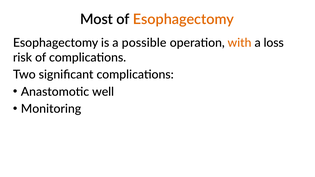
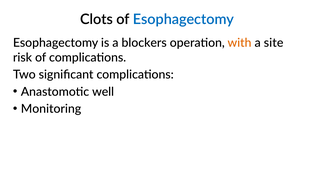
Most: Most -> Clots (96, 20)
Esophagectomy colour: orange -> blue (183, 20)
possible: possible -> blockers (144, 43)
loss: loss -> site (274, 43)
